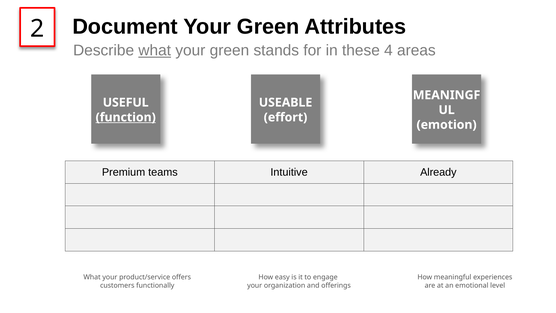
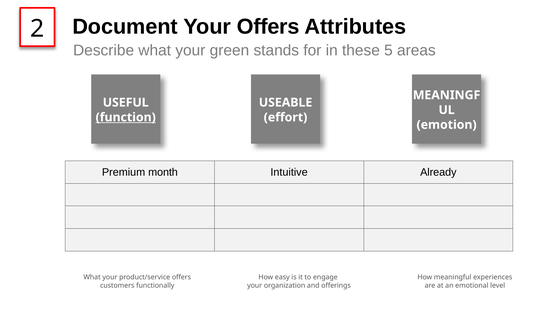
Document Your Green: Green -> Offers (268, 27)
what underline: present -> none (155, 50)
4: 4 -> 5 (388, 50)
teams: teams -> month (163, 172)
